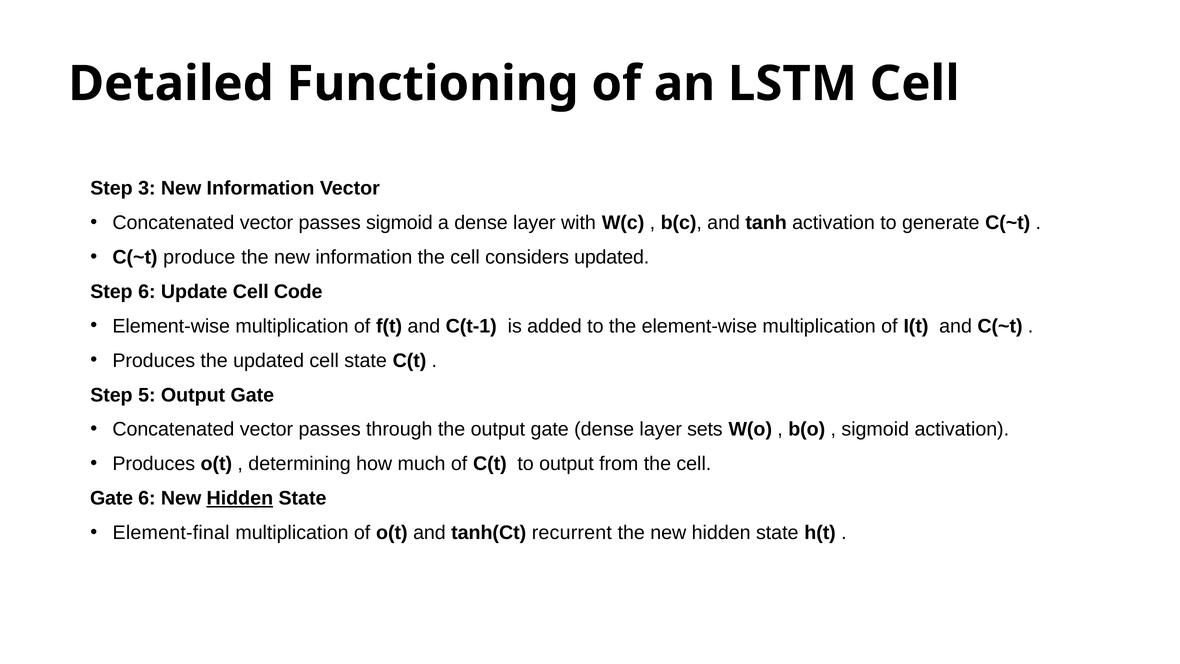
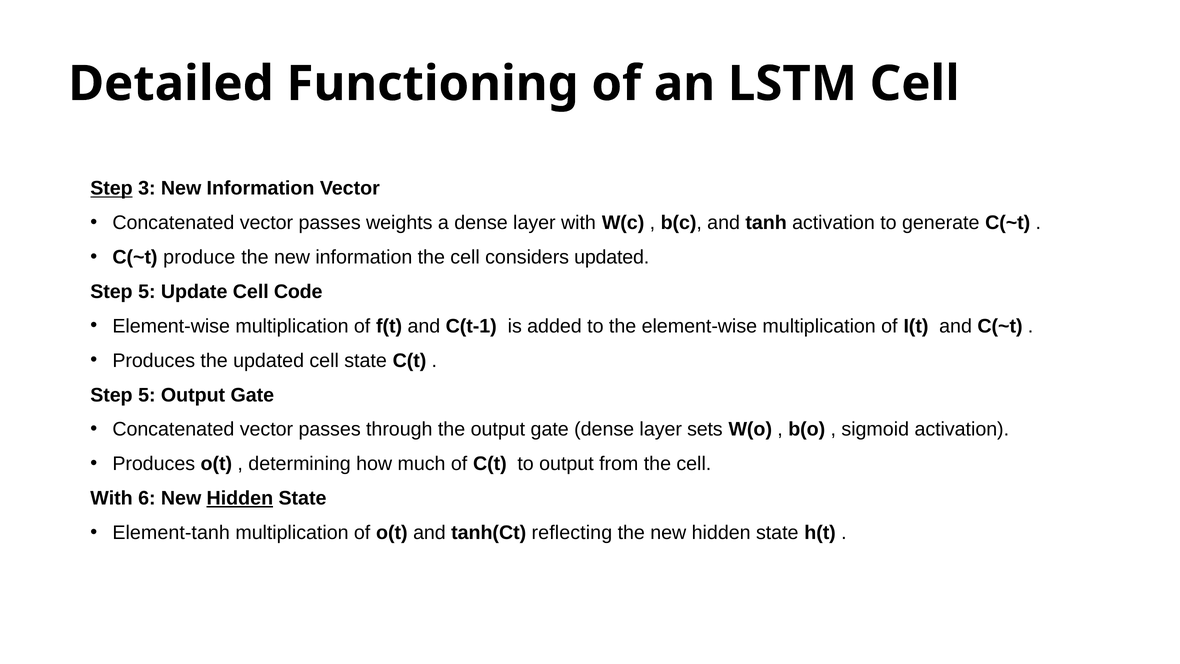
Step underline: none -> present (111, 188)
passes sigmoid: sigmoid -> weights (399, 223)
6: 6 -> 5 (147, 292)
Gate: Gate -> With (111, 498)
Element-final: Element-final -> Element-tanh (171, 533)
recurrent: recurrent -> reflecting (572, 533)
